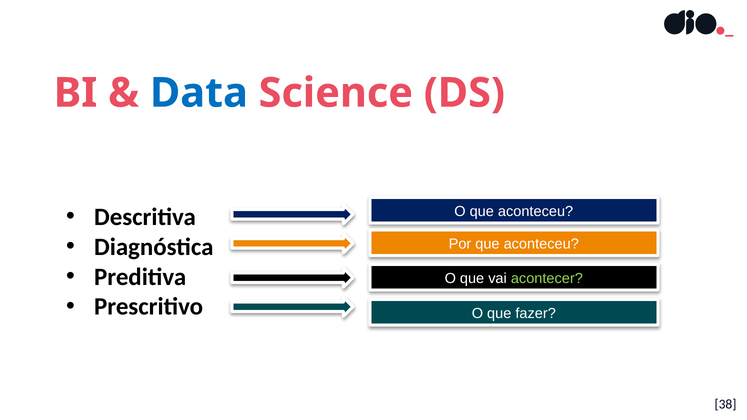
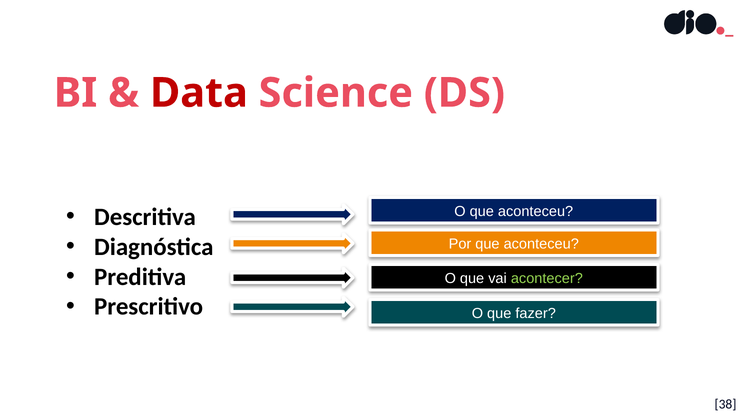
Data colour: blue -> red (199, 93)
